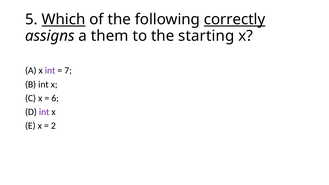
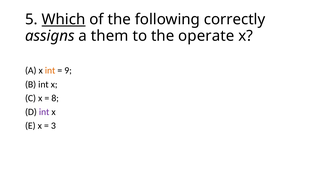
correctly underline: present -> none (235, 19)
starting: starting -> operate (206, 36)
int colour: purple -> orange (50, 71)
7: 7 -> 9 (68, 71)
6: 6 -> 8 (55, 98)
2: 2 -> 3 (53, 126)
